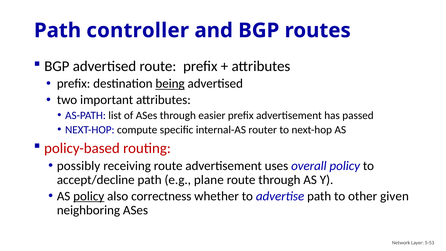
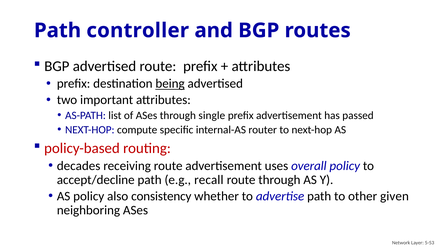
easier: easier -> single (212, 115)
possibly: possibly -> decades (79, 166)
plane: plane -> recall (209, 180)
policy underline: present -> none (89, 196)
correctness: correctness -> consistency (161, 196)
